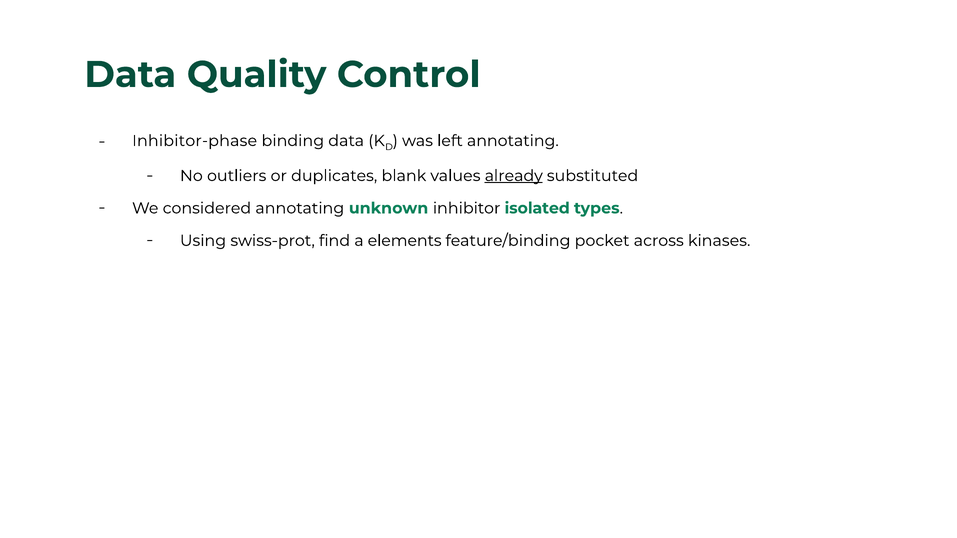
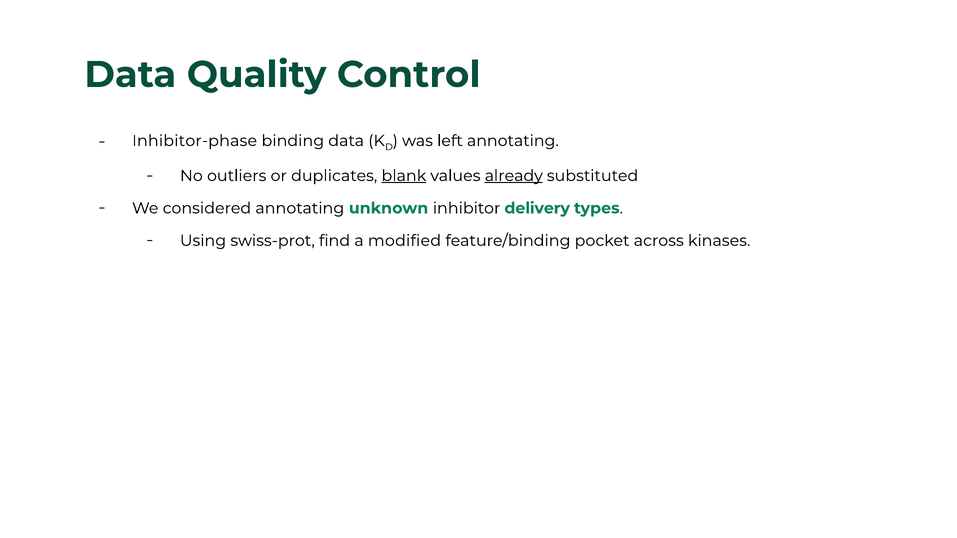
blank underline: none -> present (404, 176)
isolated: isolated -> delivery (537, 208)
elements: elements -> modified (404, 241)
